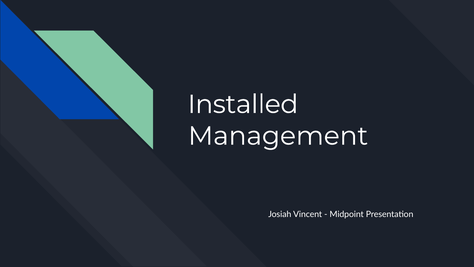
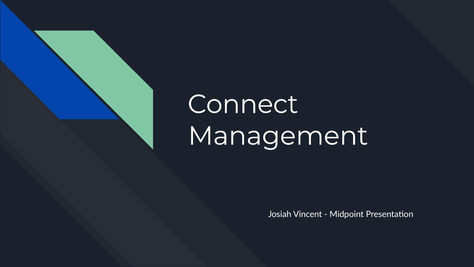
Installed: Installed -> Connect (243, 104)
